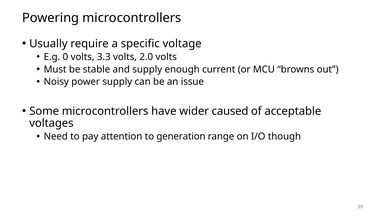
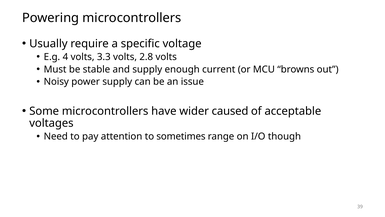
0: 0 -> 4 (65, 57)
2.0: 2.0 -> 2.8 (146, 57)
generation: generation -> sometimes (181, 136)
